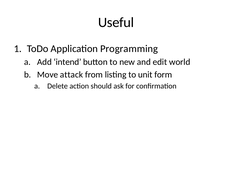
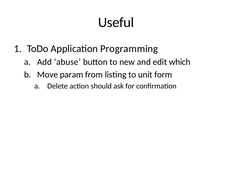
intend: intend -> abuse (67, 62)
world: world -> which (180, 62)
attack: attack -> param (72, 75)
